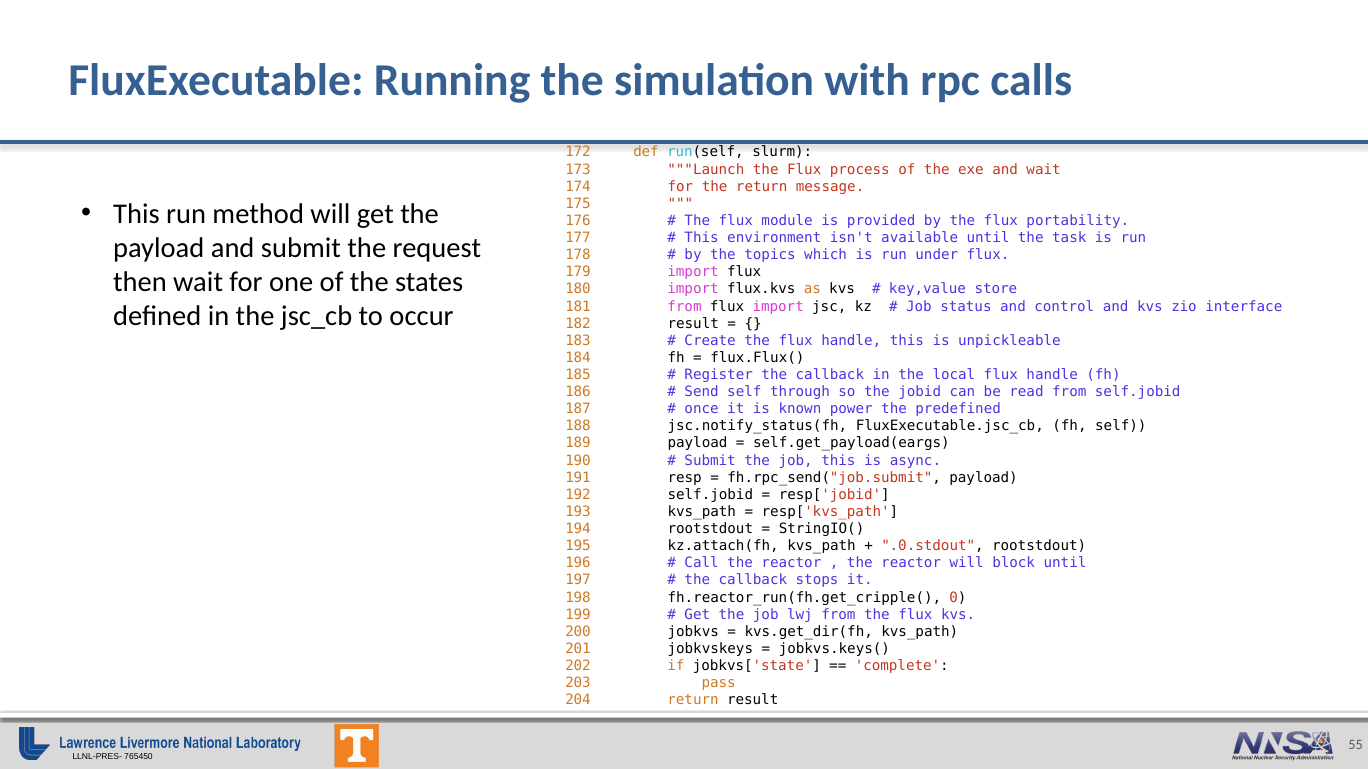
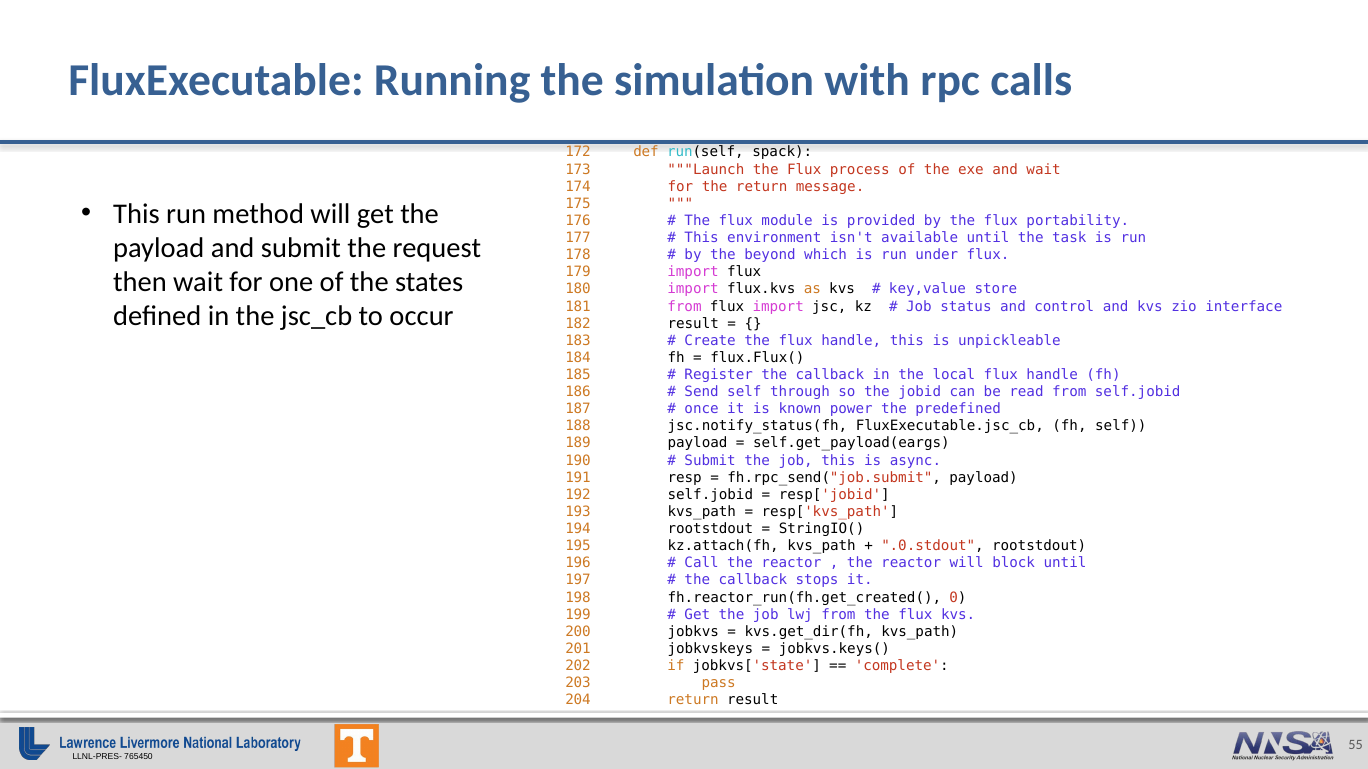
slurm: slurm -> spack (782, 152)
topics: topics -> beyond (770, 255)
fh.reactor_run(fh.get_cripple(: fh.reactor_run(fh.get_cripple( -> fh.reactor_run(fh.get_created( (804, 598)
